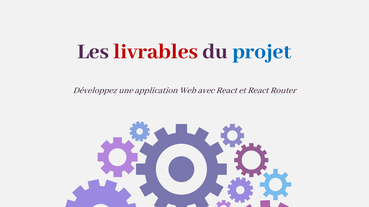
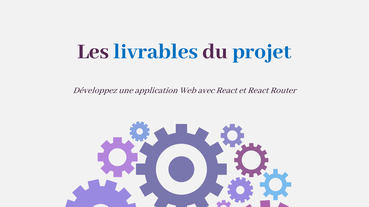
livrables colour: red -> blue (156, 51)
